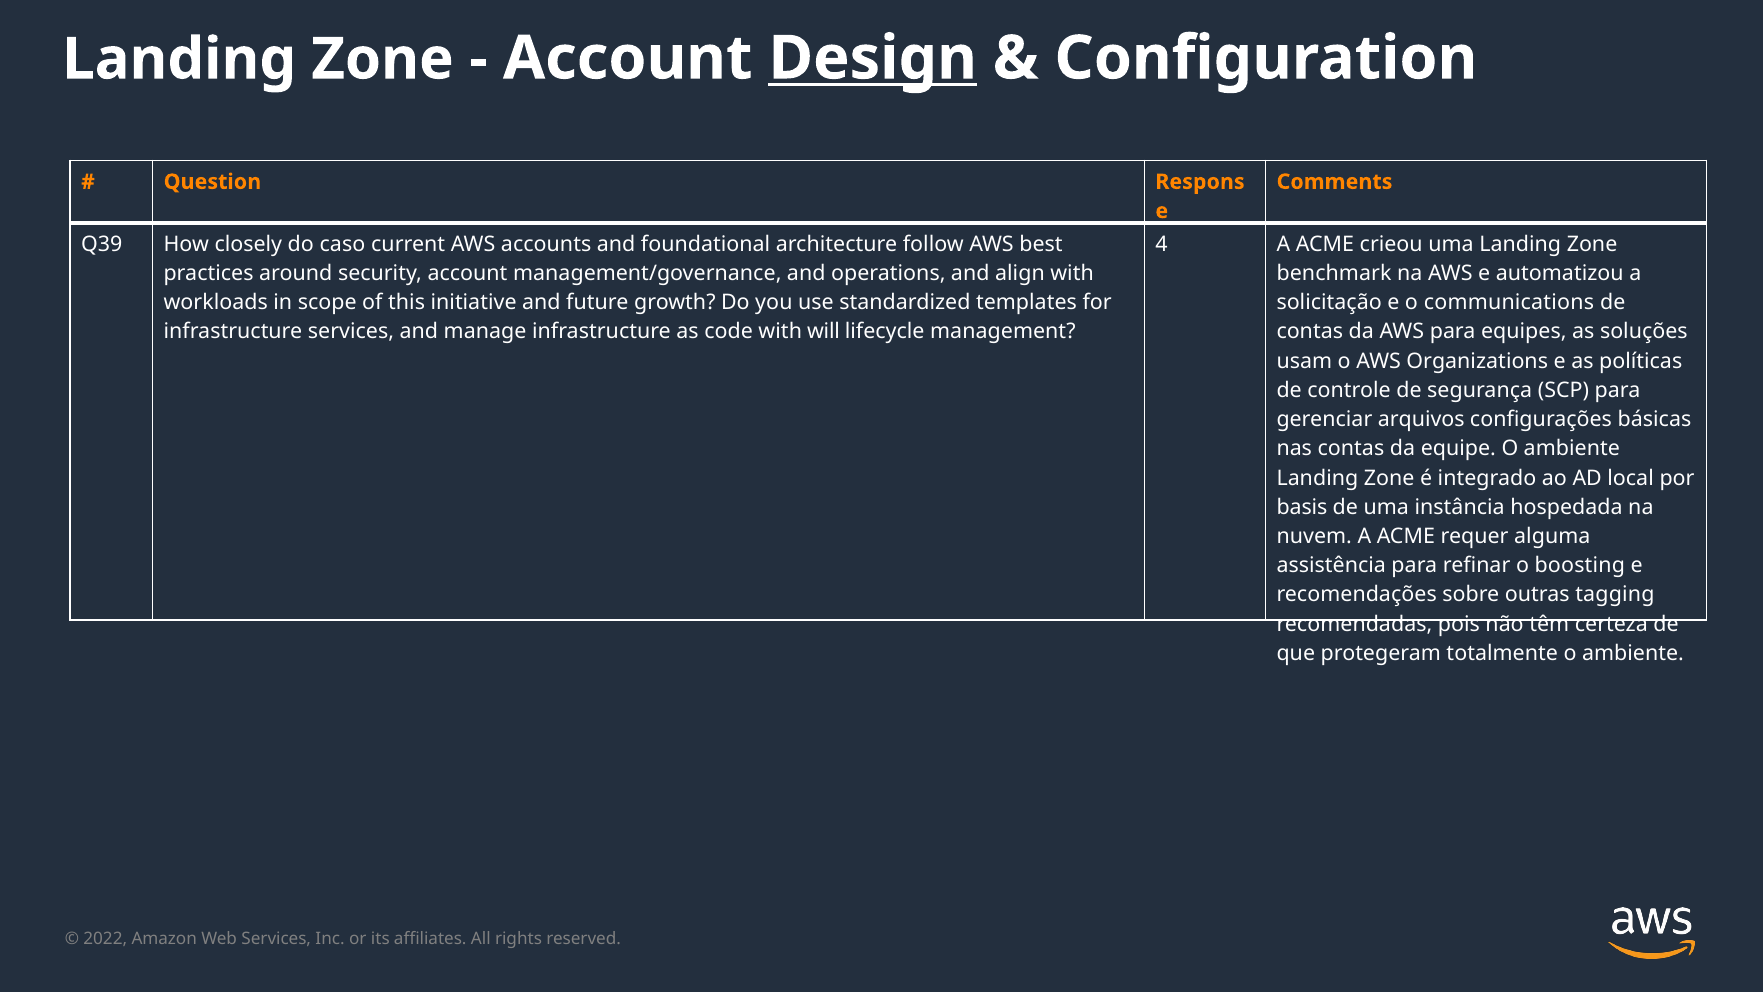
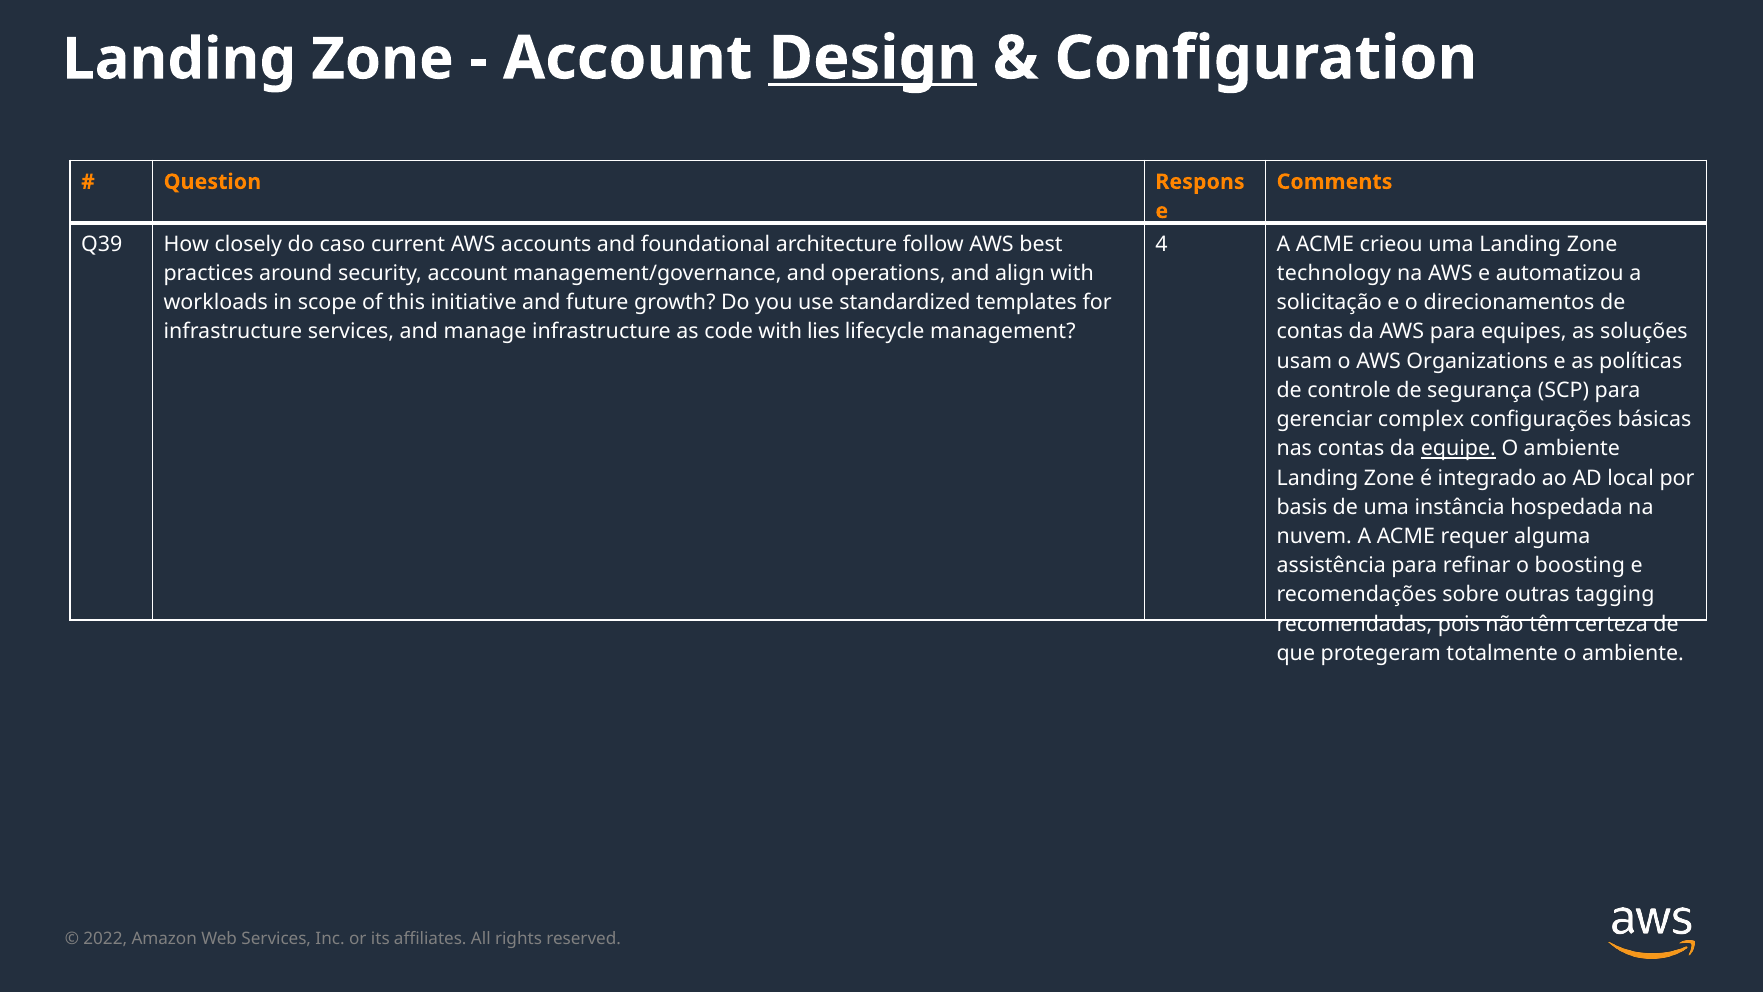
benchmark: benchmark -> technology (1334, 273)
communications: communications -> direcionamentos (1509, 303)
will: will -> lies (824, 332)
arquivos: arquivos -> complex (1421, 419)
equipe underline: none -> present (1458, 449)
